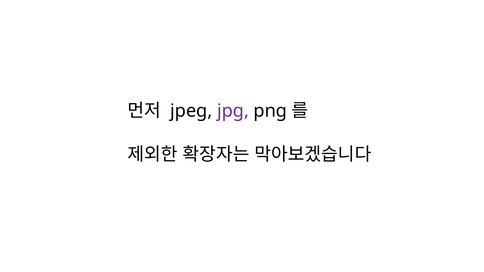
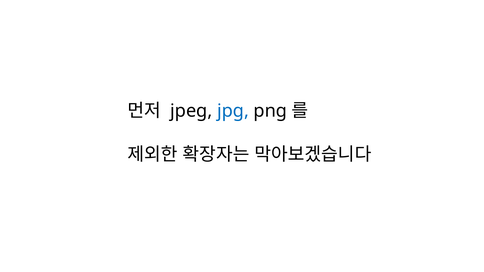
jpg colour: purple -> blue (233, 111)
